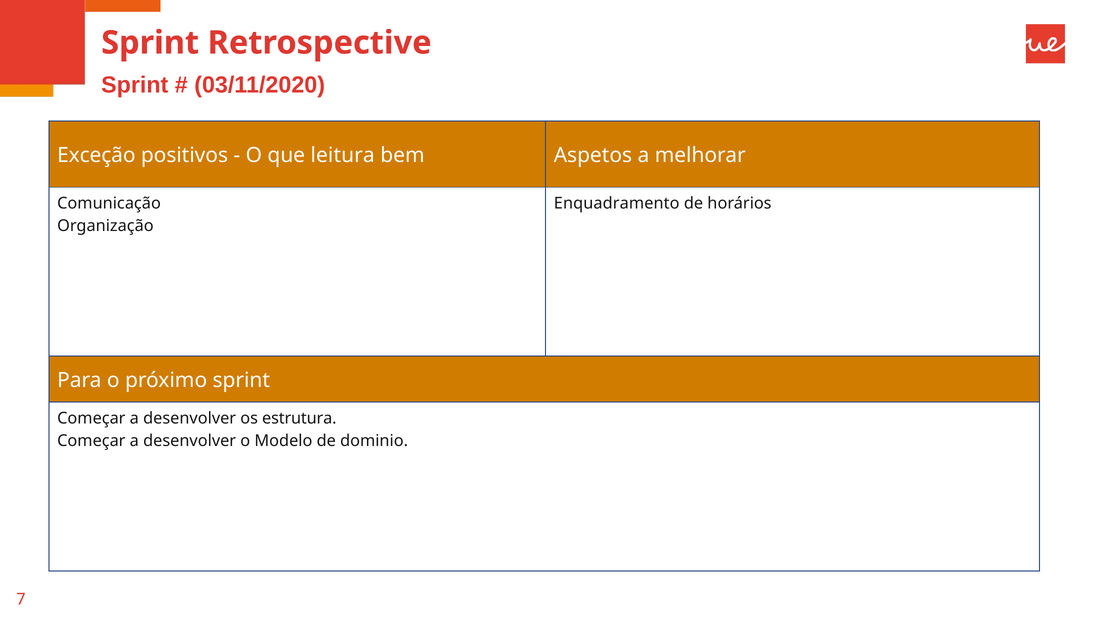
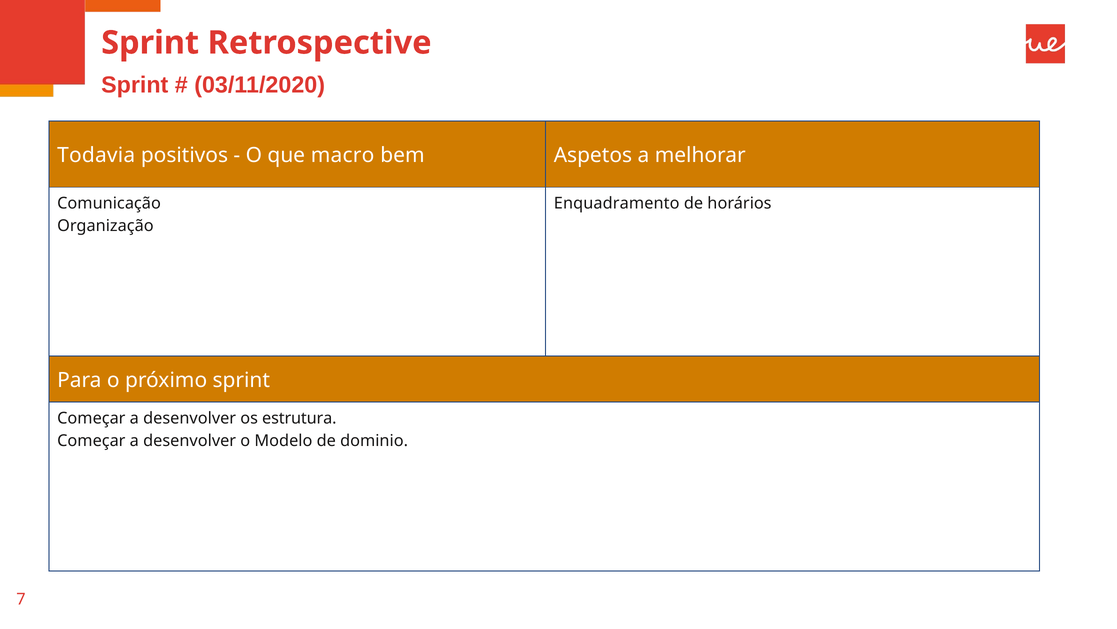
Exceção: Exceção -> Todavia (96, 155)
leitura: leitura -> macro (343, 155)
